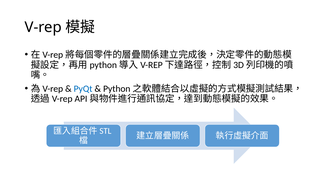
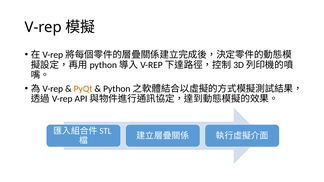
PyQt colour: blue -> orange (83, 89)
